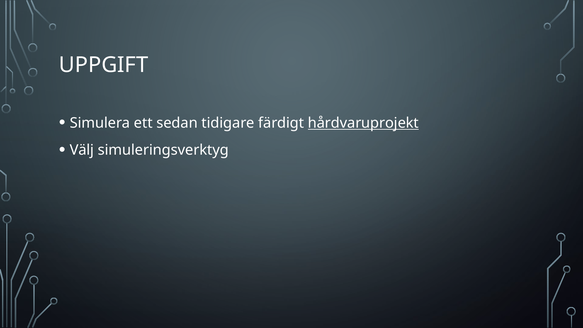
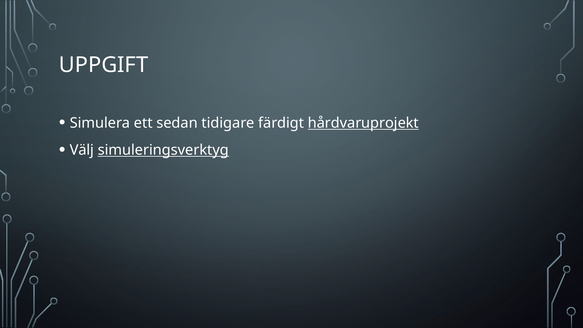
simuleringsverktyg underline: none -> present (163, 150)
